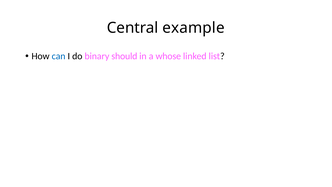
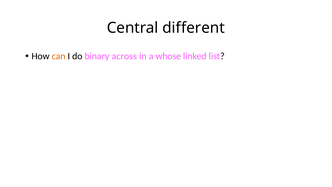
example: example -> different (194, 28)
can colour: blue -> orange (59, 56)
should: should -> across (124, 56)
